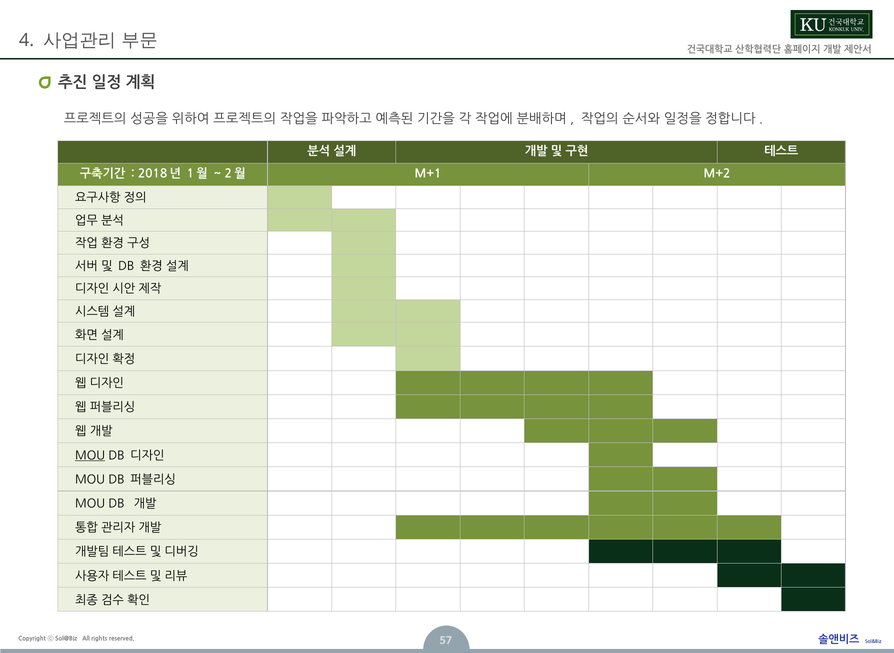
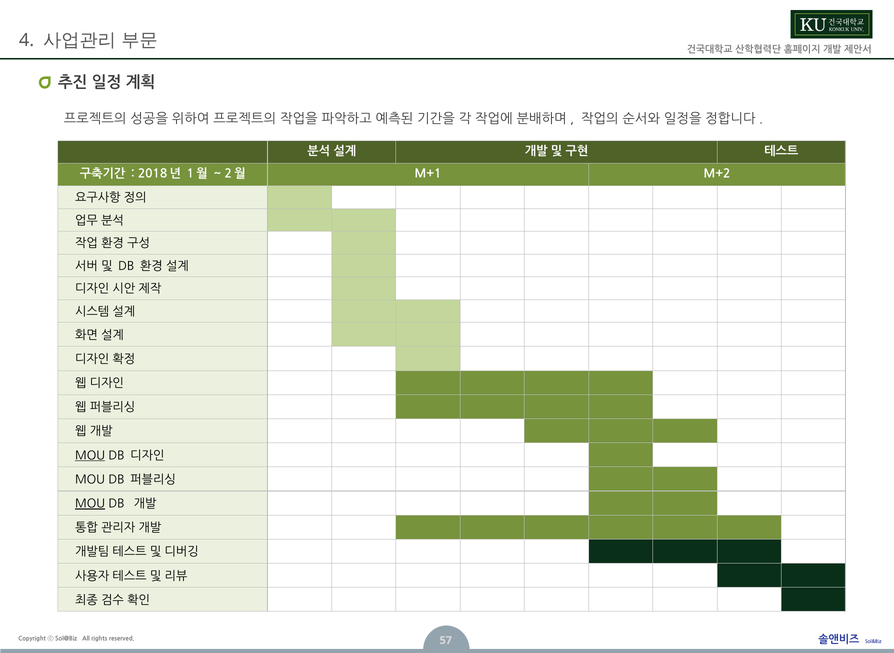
MOU underline: none -> present (90, 504)
